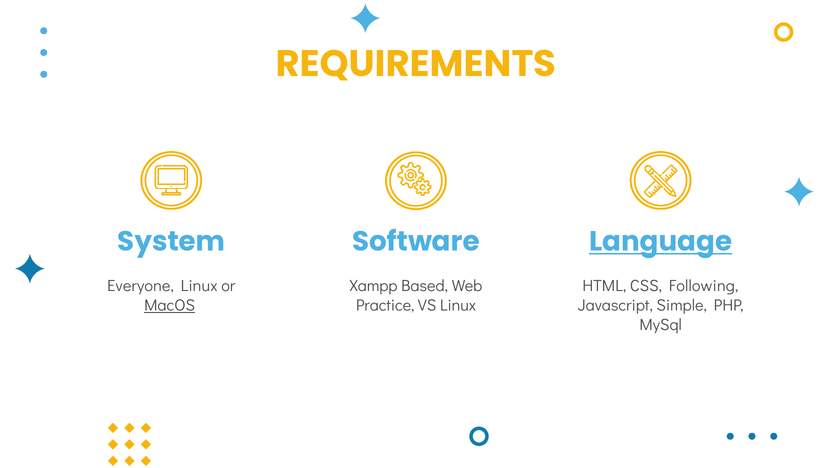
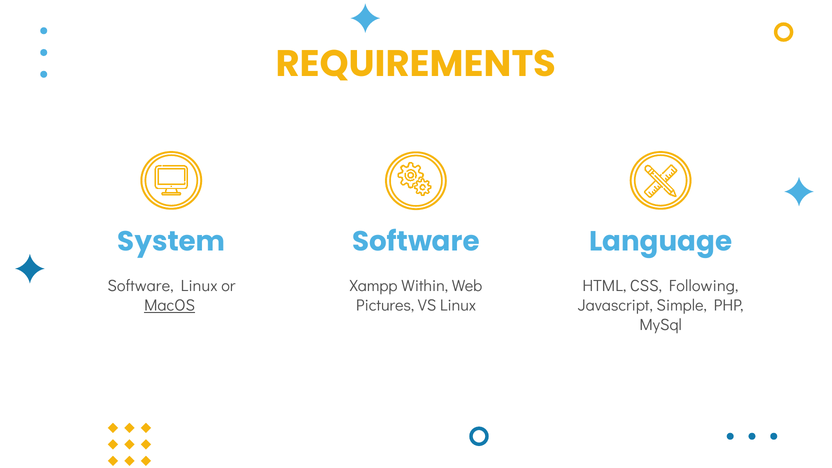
Language underline: present -> none (661, 242)
Everyone: Everyone -> Software (140, 286)
Based: Based -> Within (425, 286)
Practice: Practice -> Pictures (385, 305)
